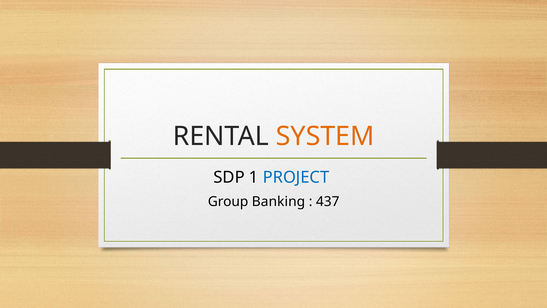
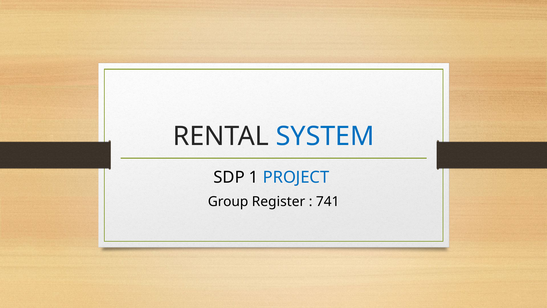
SYSTEM colour: orange -> blue (325, 136)
Banking: Banking -> Register (279, 201)
437: 437 -> 741 (328, 201)
